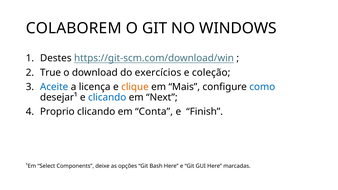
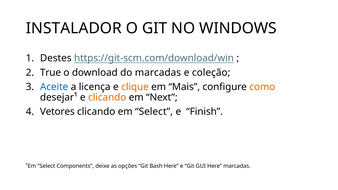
COLABOREM: COLABOREM -> INSTALADOR (74, 28)
do exercícios: exercícios -> marcadas (158, 73)
como colour: blue -> orange (262, 87)
clicando colour: blue -> orange (107, 98)
Proprio: Proprio -> Vetores (57, 112)
em Conta: Conta -> Select (154, 112)
